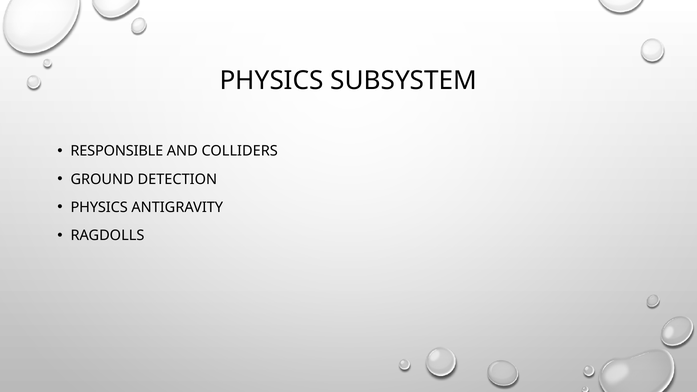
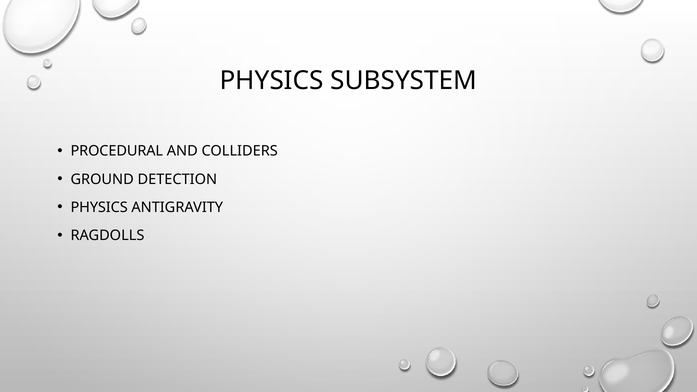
RESPONSIBLE: RESPONSIBLE -> PROCEDURAL (117, 151)
